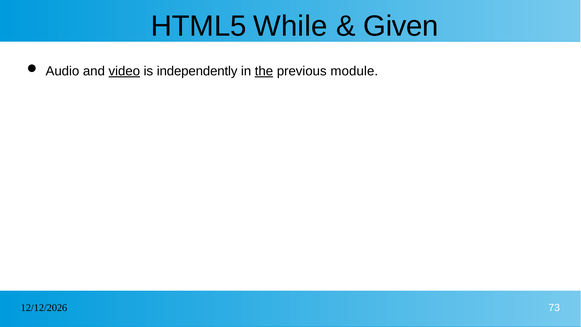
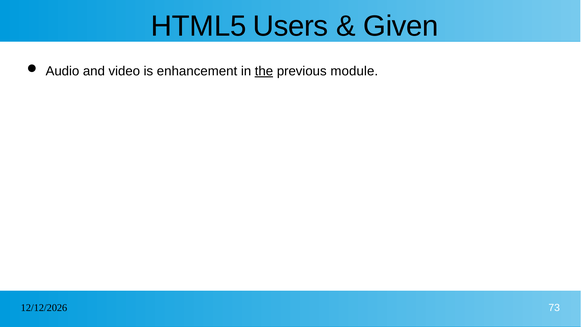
While: While -> Users (291, 26)
video underline: present -> none (124, 71)
independently: independently -> enhancement (197, 71)
